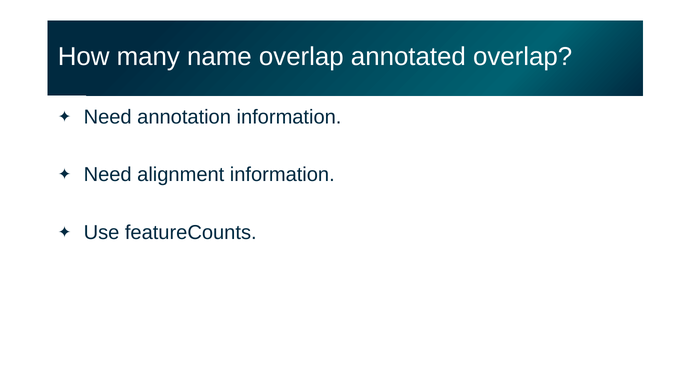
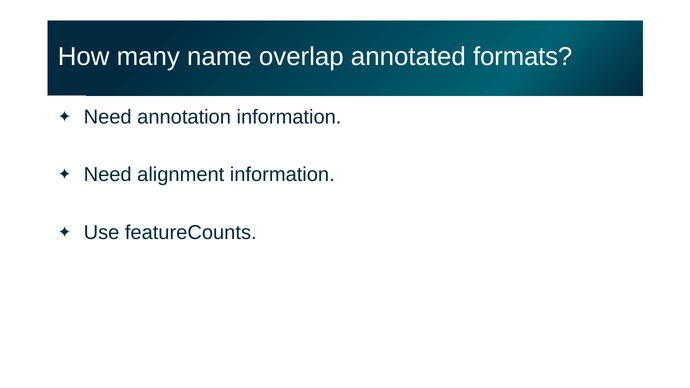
annotated overlap: overlap -> formats (523, 57)
